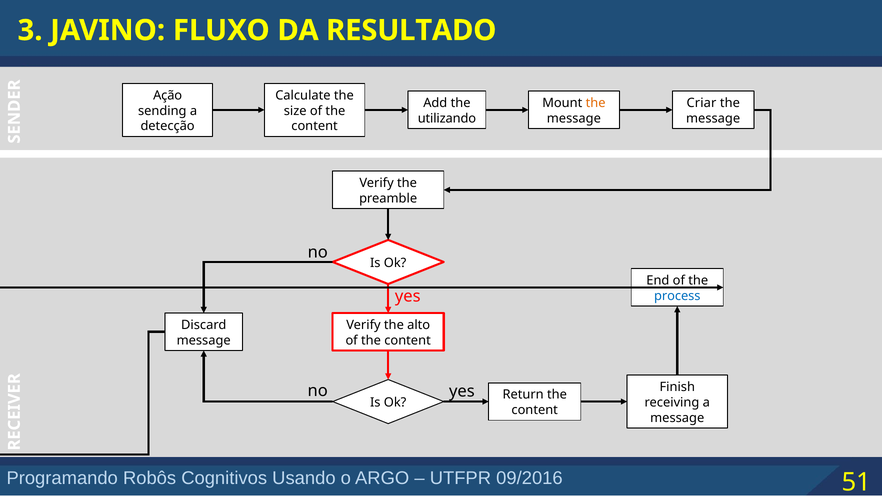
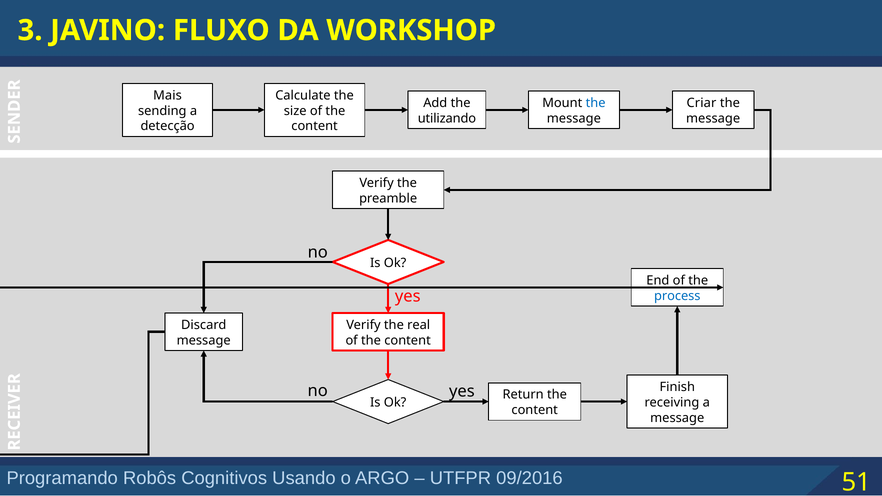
RESULTADO: RESULTADO -> WORKSHOP (411, 30)
Ação: Ação -> Mais (168, 95)
the colour: orange -> blue (596, 103)
alto: alto -> real (419, 325)
